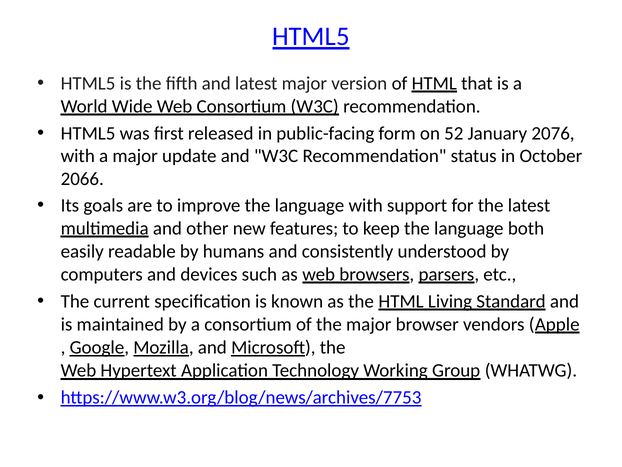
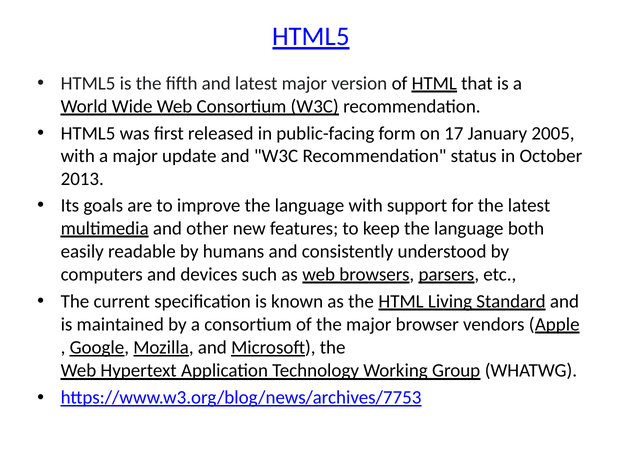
52: 52 -> 17 (454, 133)
2076: 2076 -> 2005 (553, 133)
2066: 2066 -> 2013 (82, 179)
